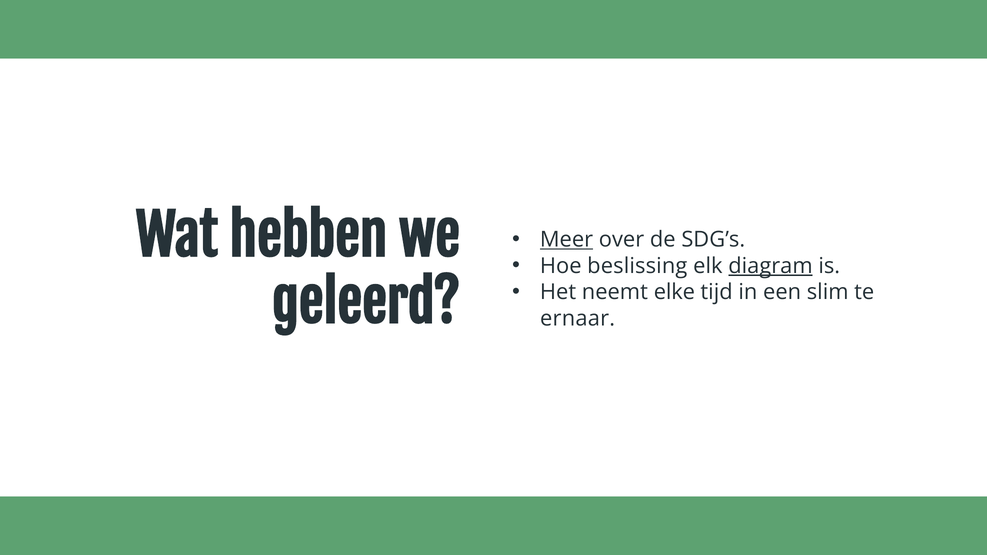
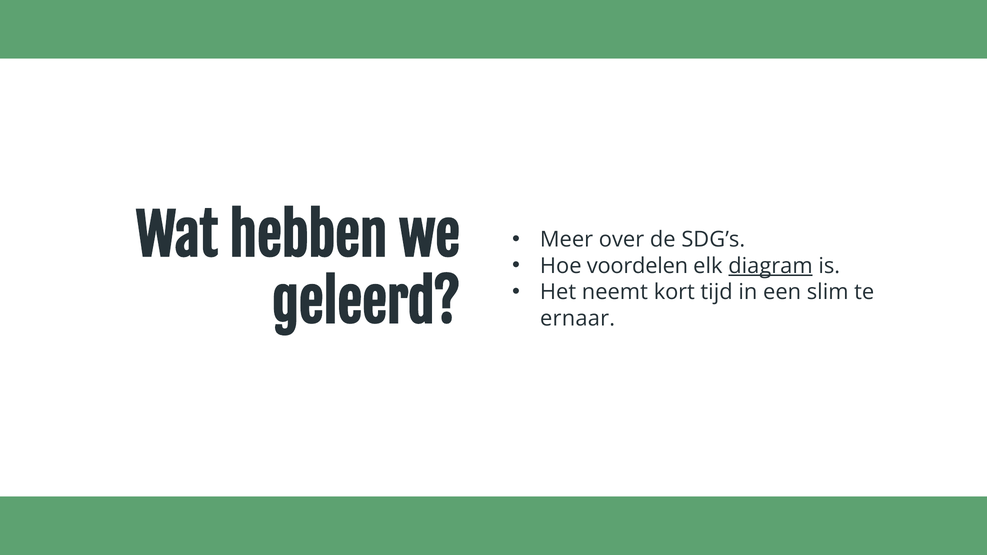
Meer underline: present -> none (567, 240)
beslissing: beslissing -> voordelen (637, 266)
elke: elke -> kort (674, 292)
